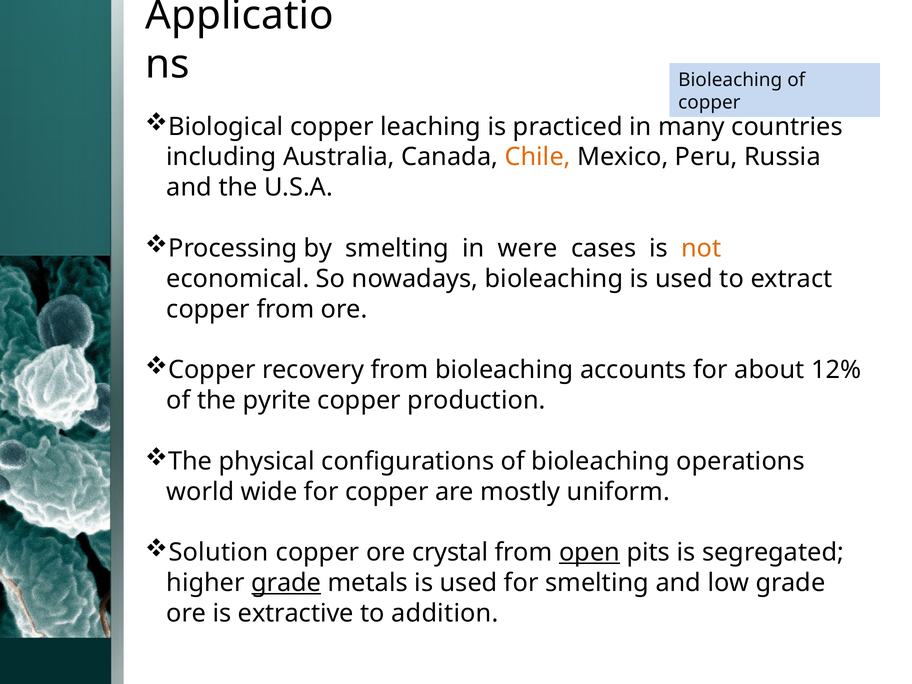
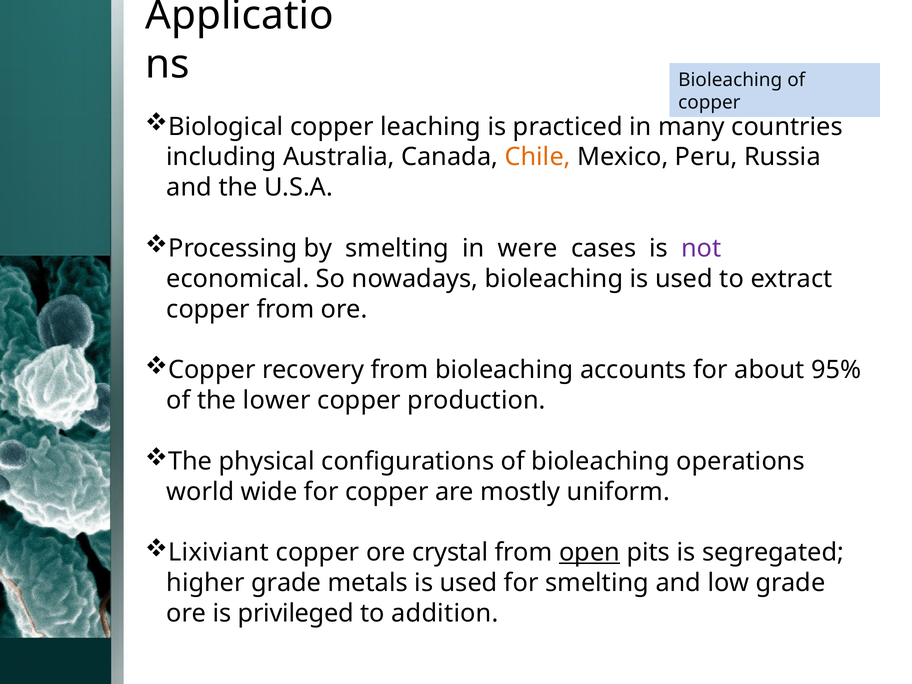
not colour: orange -> purple (701, 248)
12%: 12% -> 95% (836, 370)
pyrite: pyrite -> lower (277, 400)
Solution: Solution -> Lixiviant (219, 552)
grade underline: present -> none (286, 583)
extractive: extractive -> privileged (296, 613)
